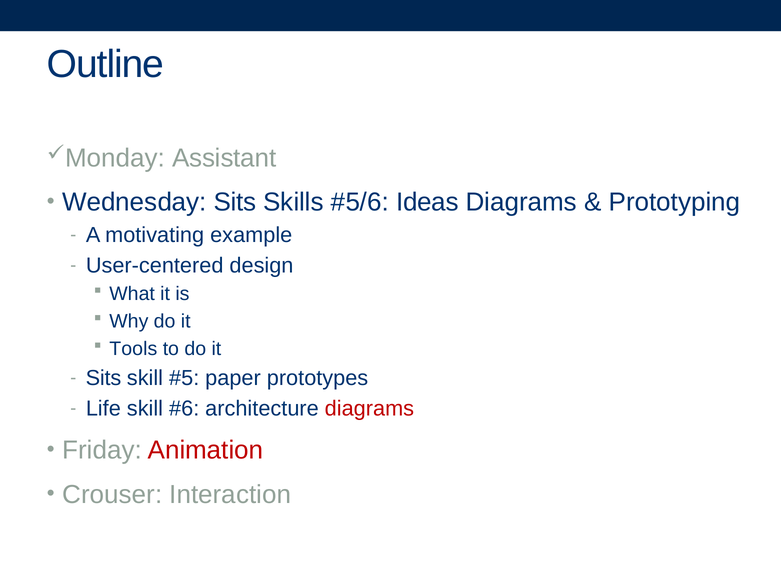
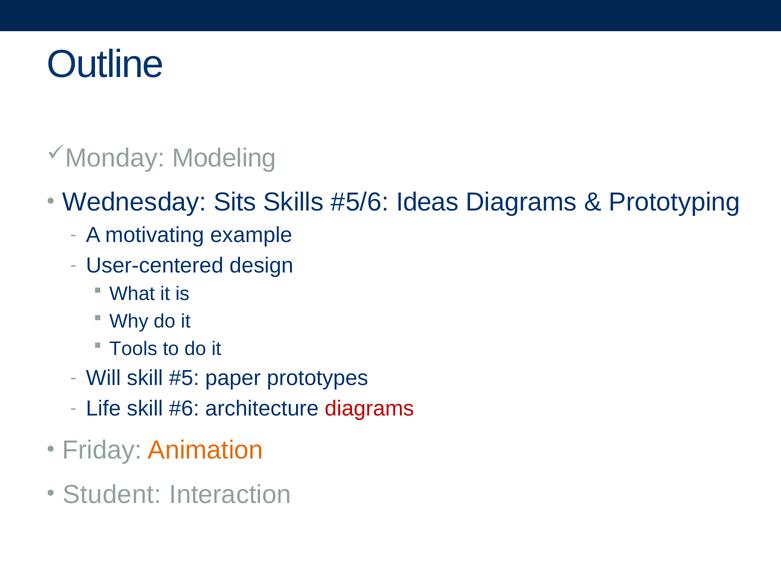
Assistant: Assistant -> Modeling (224, 158)
Sits: Sits -> Will (103, 378)
Animation colour: red -> orange (206, 450)
Crouser: Crouser -> Student (112, 494)
